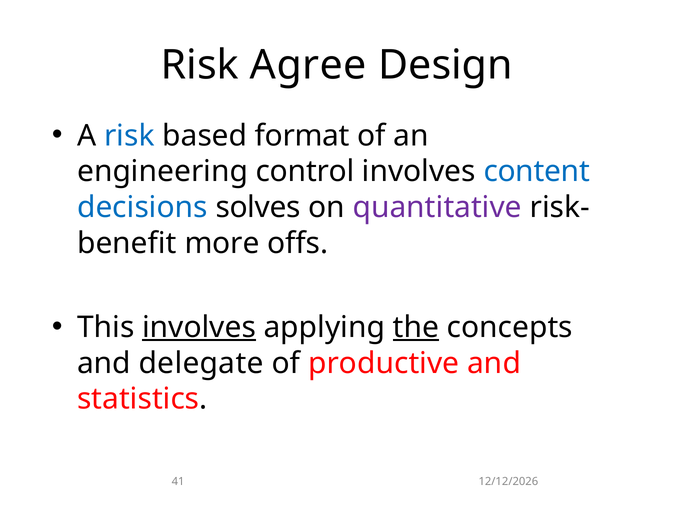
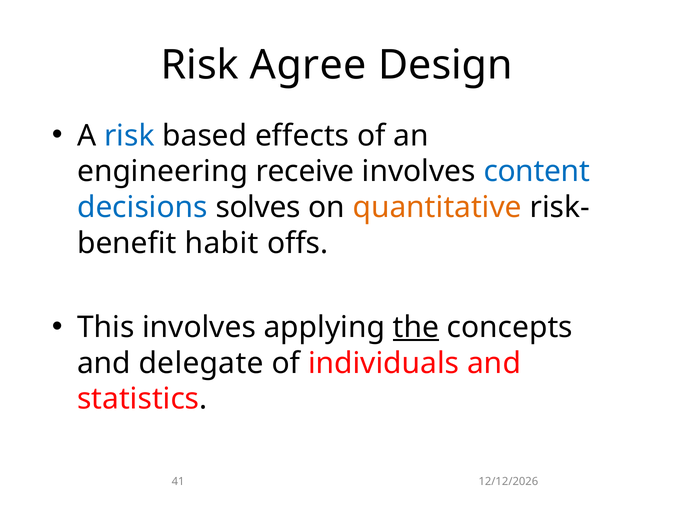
format: format -> effects (302, 136)
control: control -> receive (305, 172)
quantitative colour: purple -> orange (437, 208)
more: more -> habit (222, 244)
involves underline: present -> none (199, 328)
productive: productive -> individuals (384, 363)
